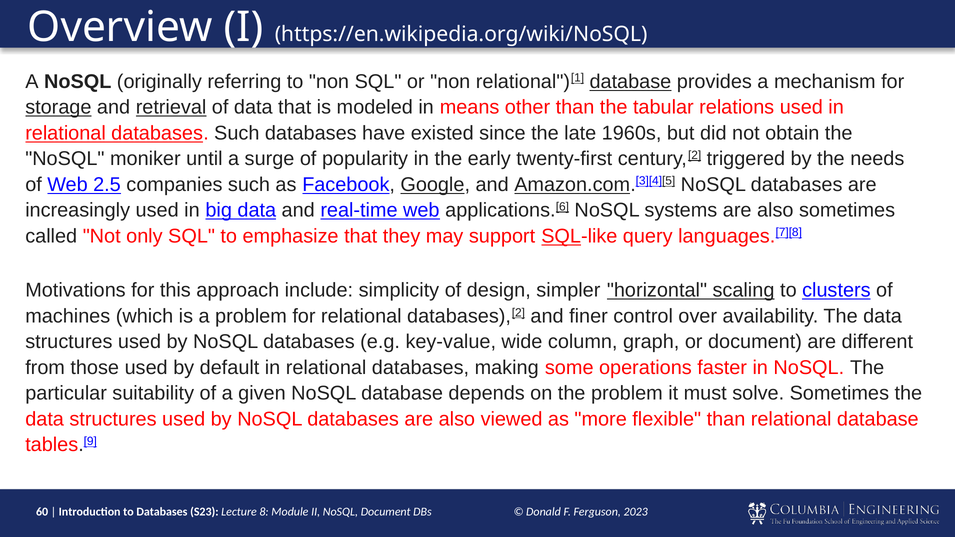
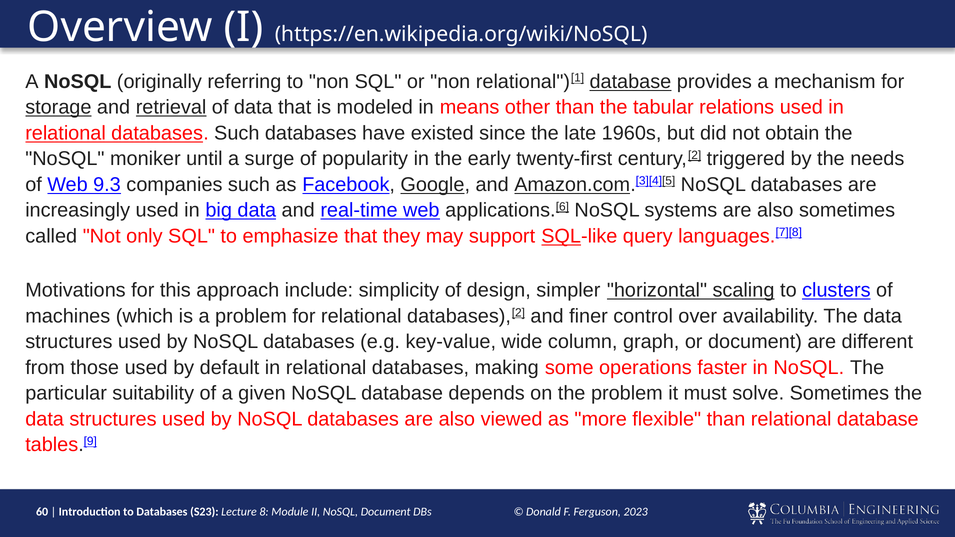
2.5: 2.5 -> 9.3 (107, 185)
